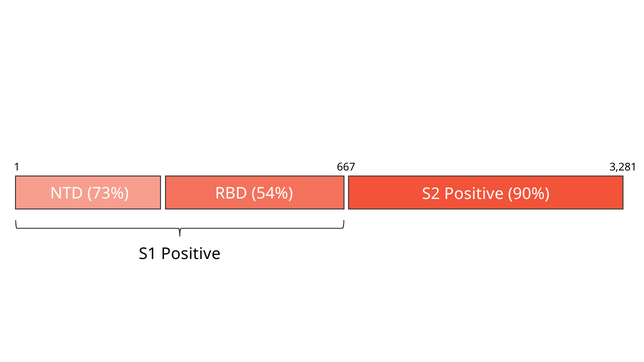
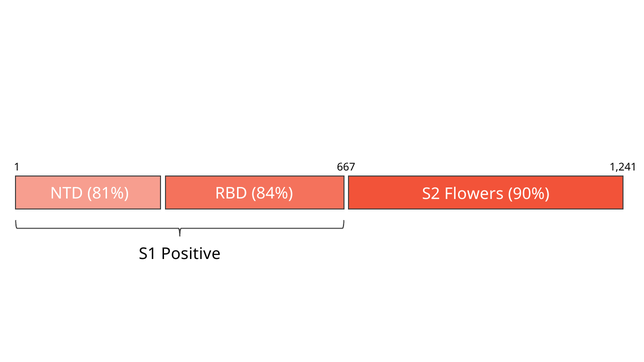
3,281: 3,281 -> 1,241 (623, 167)
73%: 73% -> 81% (108, 193)
54%: 54% -> 84% (272, 193)
S2 Positive: Positive -> Flowers (474, 194)
